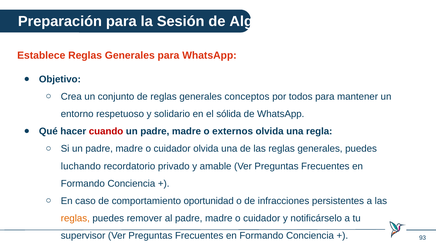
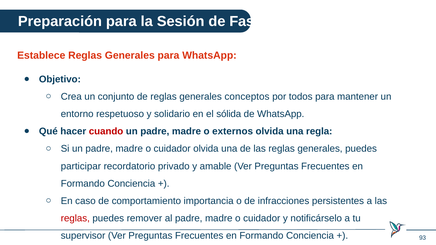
Algo: Algo -> Fase (246, 21)
luchando: luchando -> participar (81, 166)
oportunidad: oportunidad -> importancia (209, 201)
reglas colour: orange -> red (75, 219)
